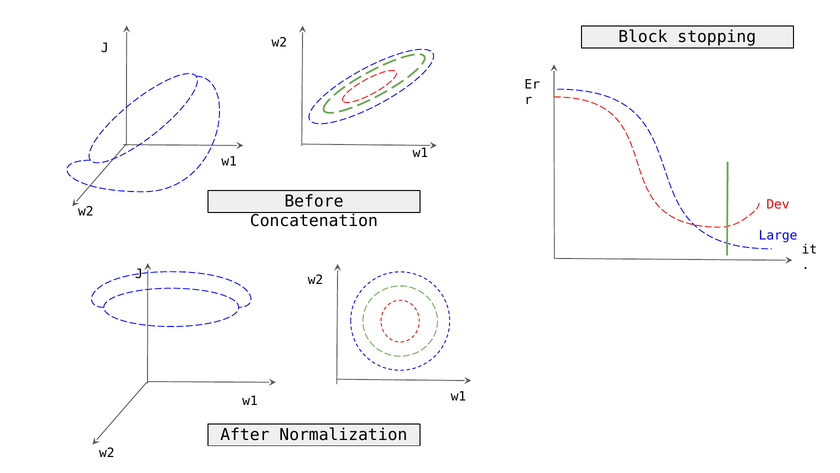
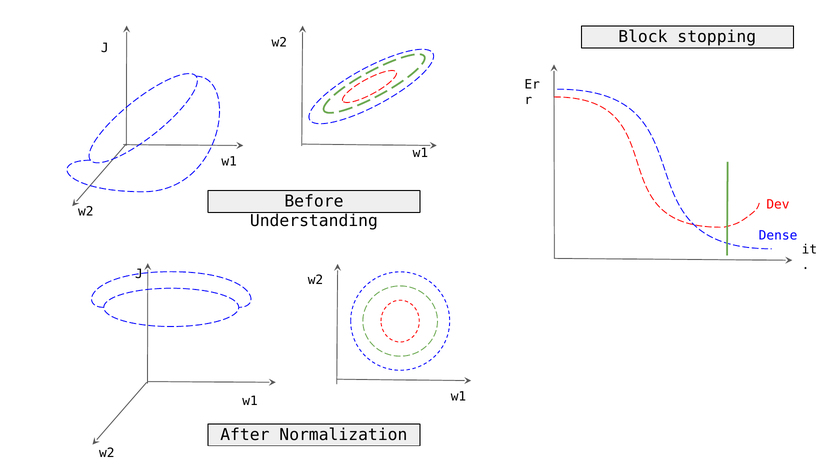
Concatenation: Concatenation -> Understanding (314, 221)
Large: Large -> Dense (778, 235)
